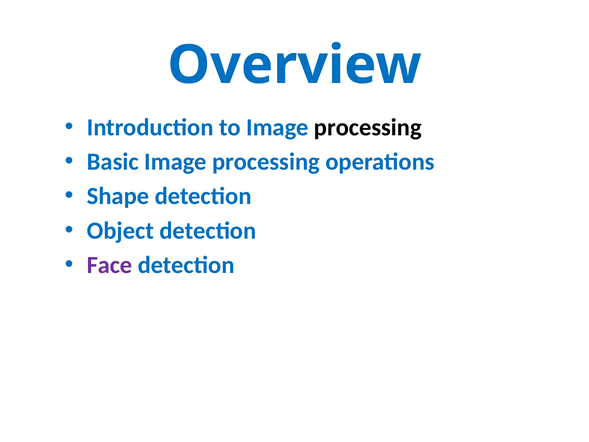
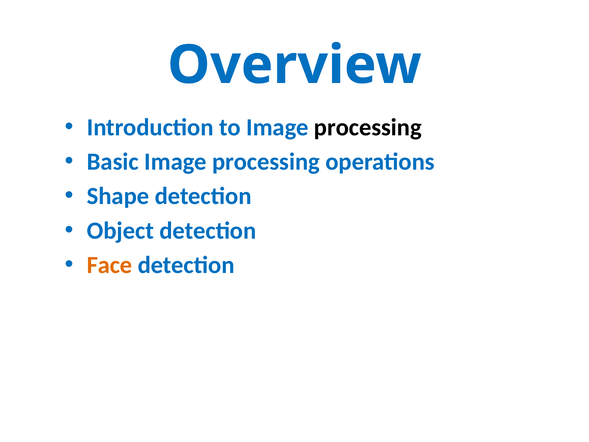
Face colour: purple -> orange (110, 265)
